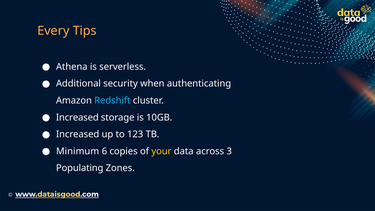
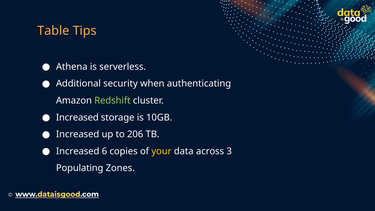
Every: Every -> Table (53, 31)
Redshift colour: light blue -> light green (112, 101)
123: 123 -> 206 (135, 134)
Minimum: Minimum -> Increased (78, 151)
